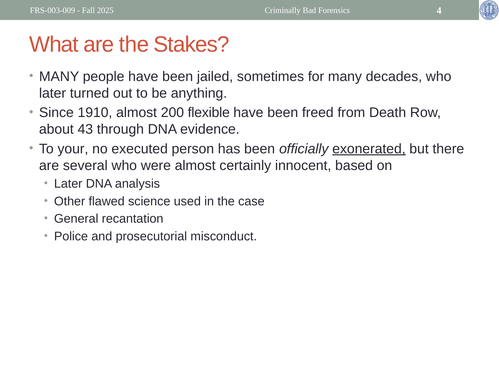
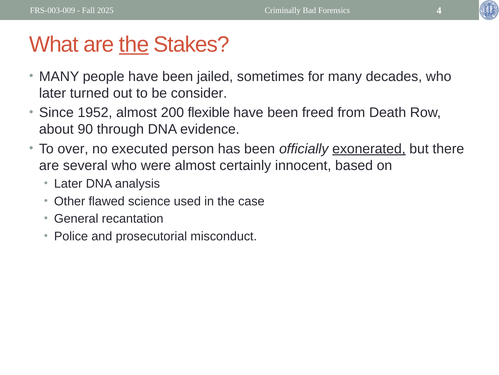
the underline: none -> present (134, 44)
anything: anything -> consider (199, 93)
1910: 1910 -> 1952 (95, 112)
43: 43 -> 90 (85, 129)
your: your -> over (73, 148)
